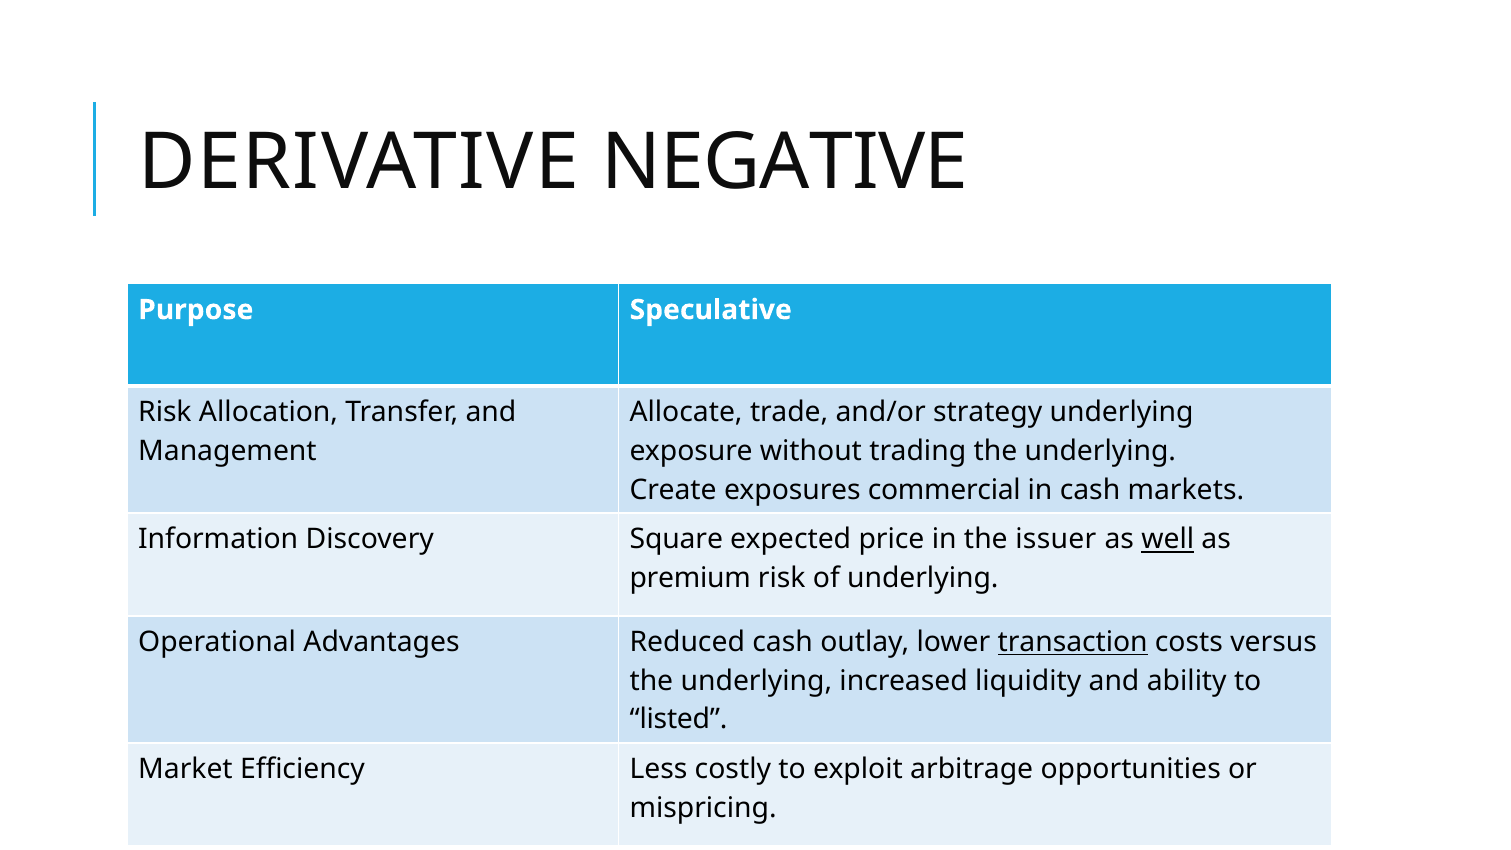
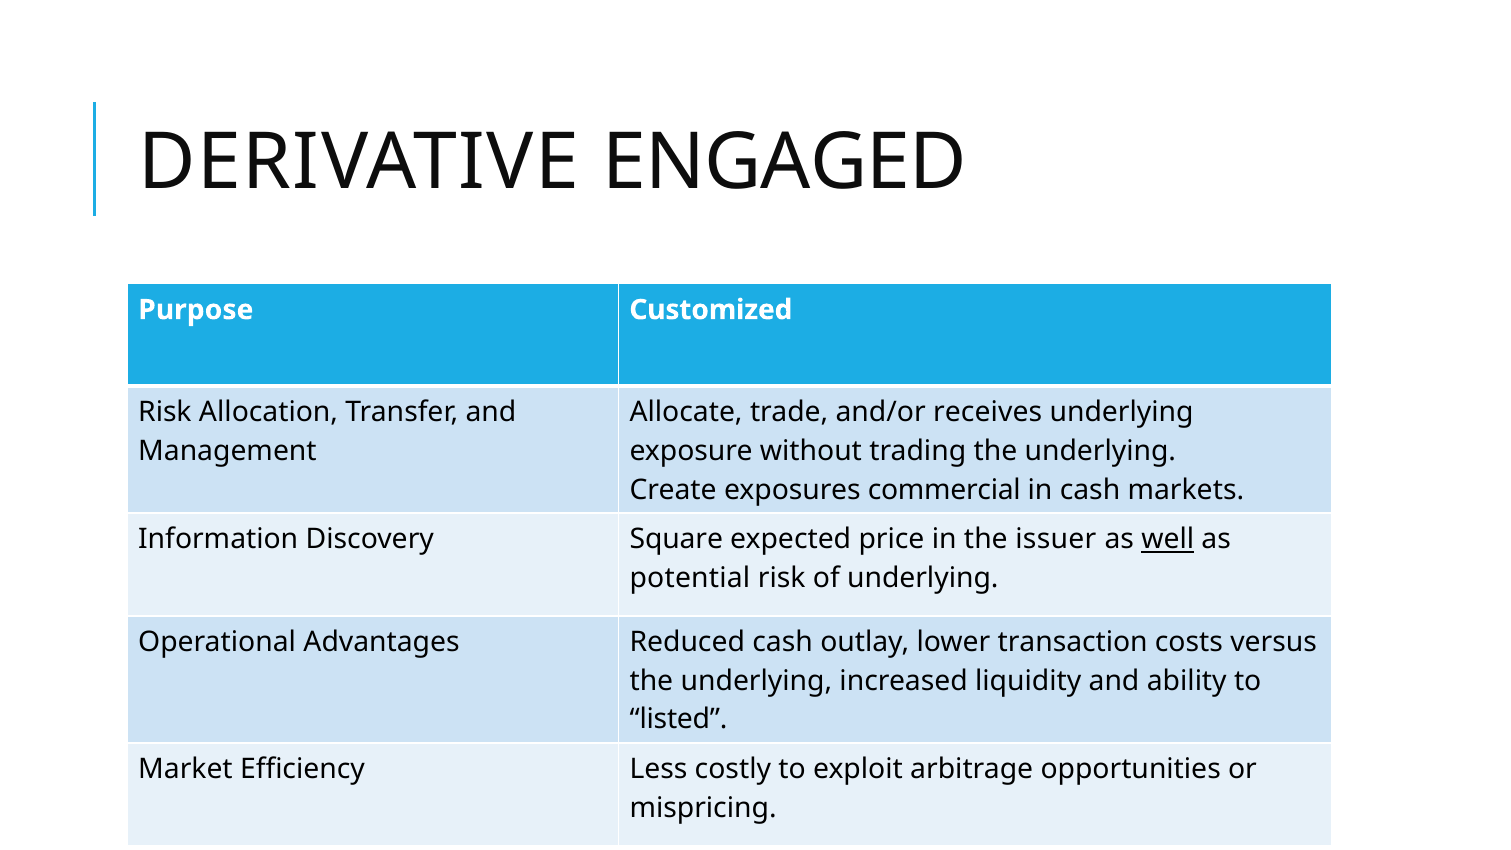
NEGATIVE: NEGATIVE -> ENGAGED (785, 162)
Speculative: Speculative -> Customized (711, 310)
strategy: strategy -> receives (988, 413)
premium: premium -> potential (690, 578)
transaction underline: present -> none (1073, 642)
